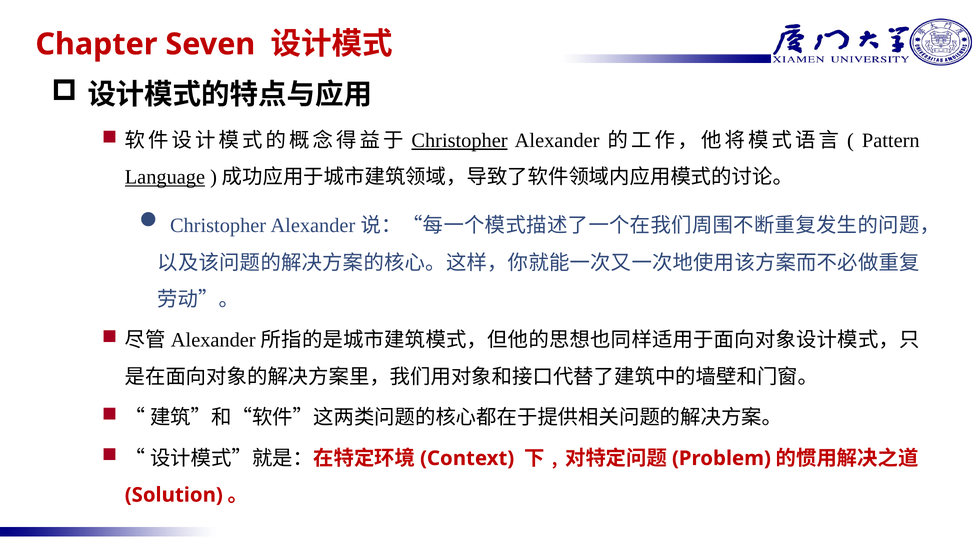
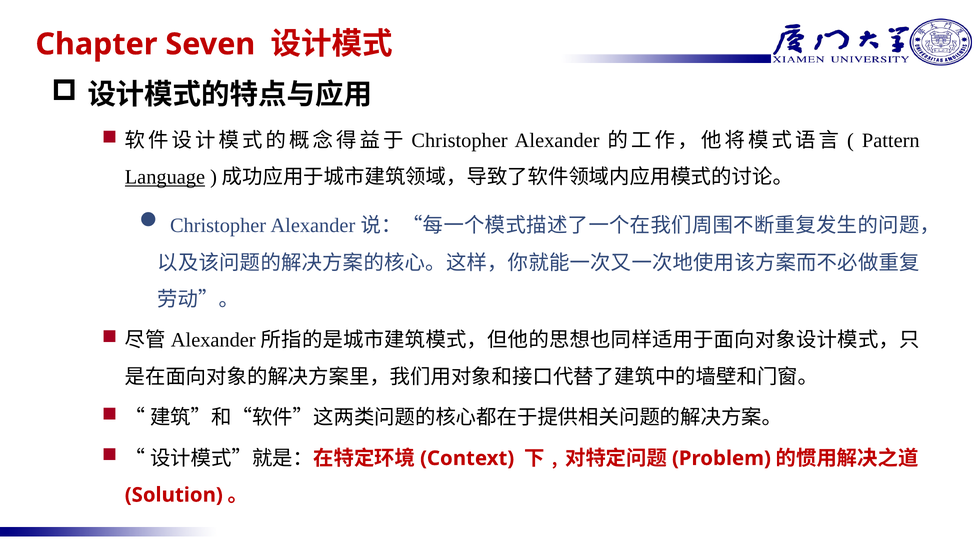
Christopher underline: present -> none (460, 140)
